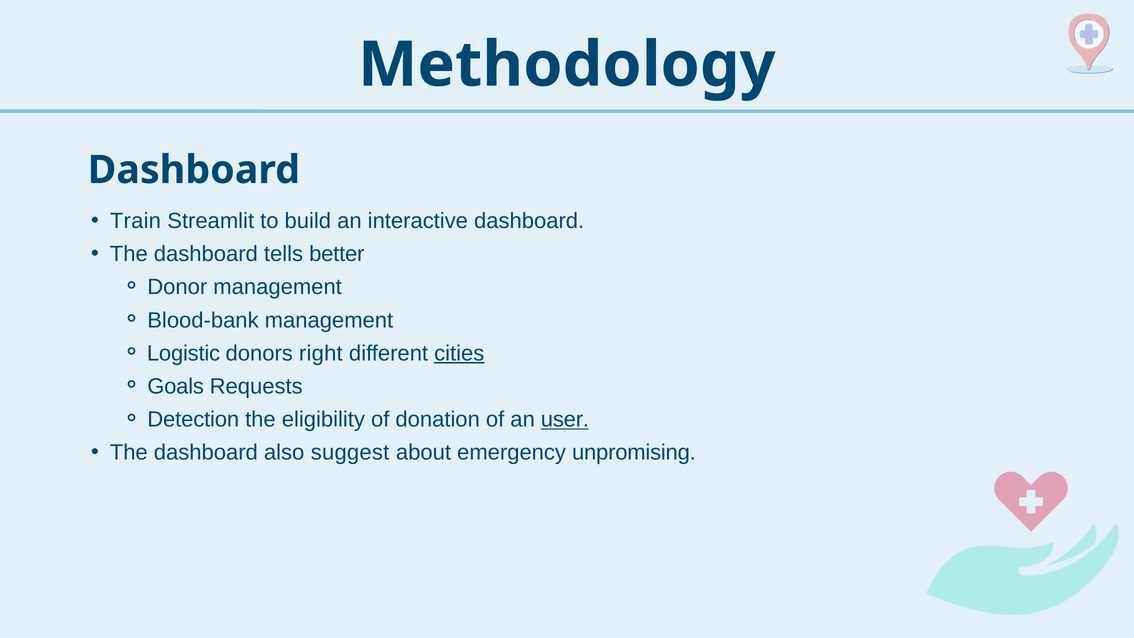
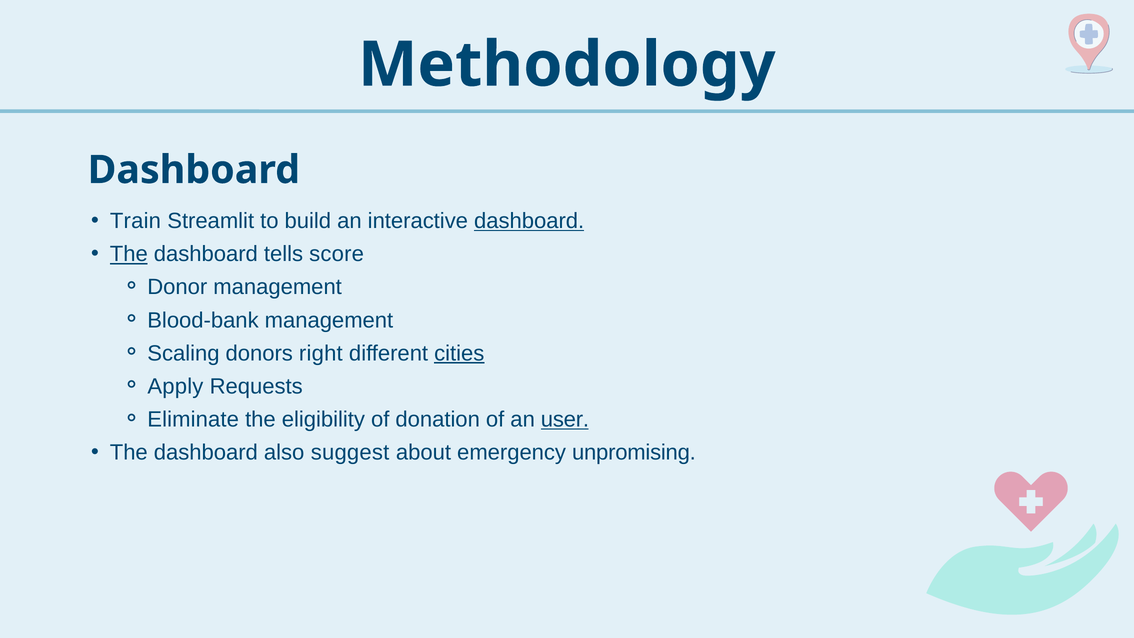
dashboard underline: none -> present (529, 221)
The underline: none -> present (129, 254)
better: better -> score (337, 254)
Logistic: Logistic -> Scaling (183, 353)
Goals: Goals -> Apply (175, 386)
Detection: Detection -> Eliminate (193, 419)
